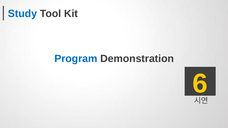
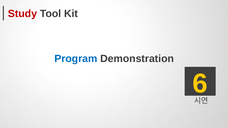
Study colour: blue -> red (22, 14)
